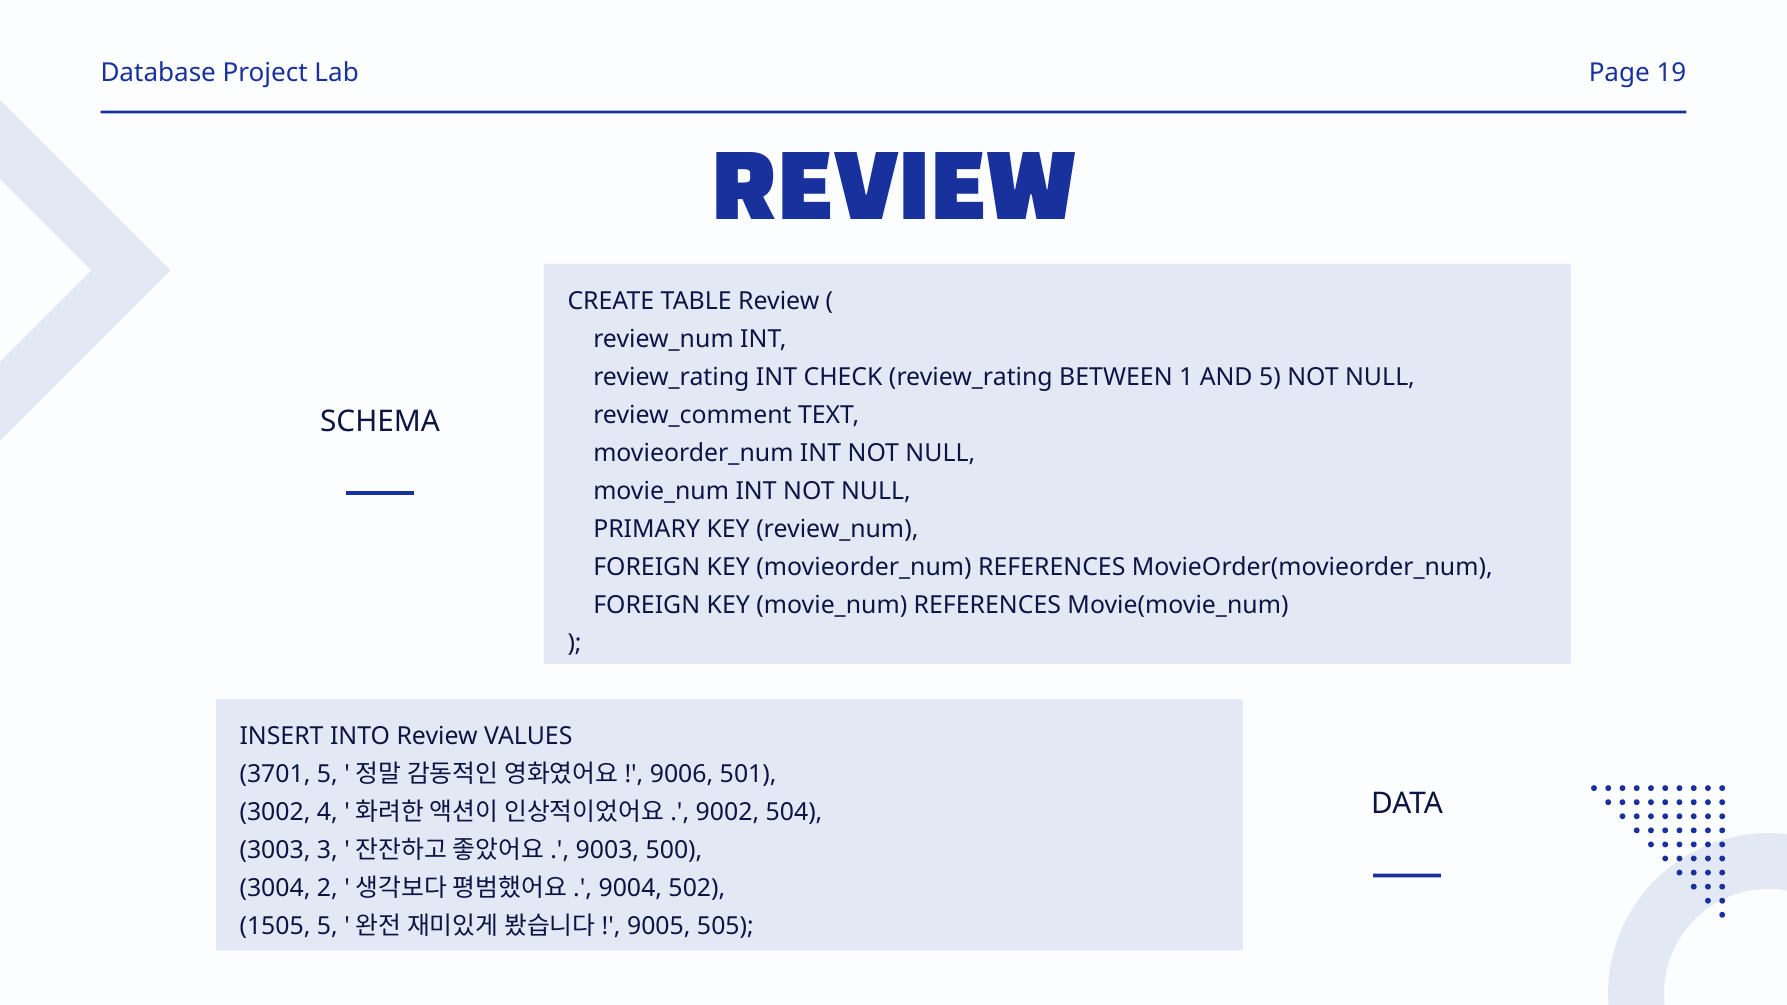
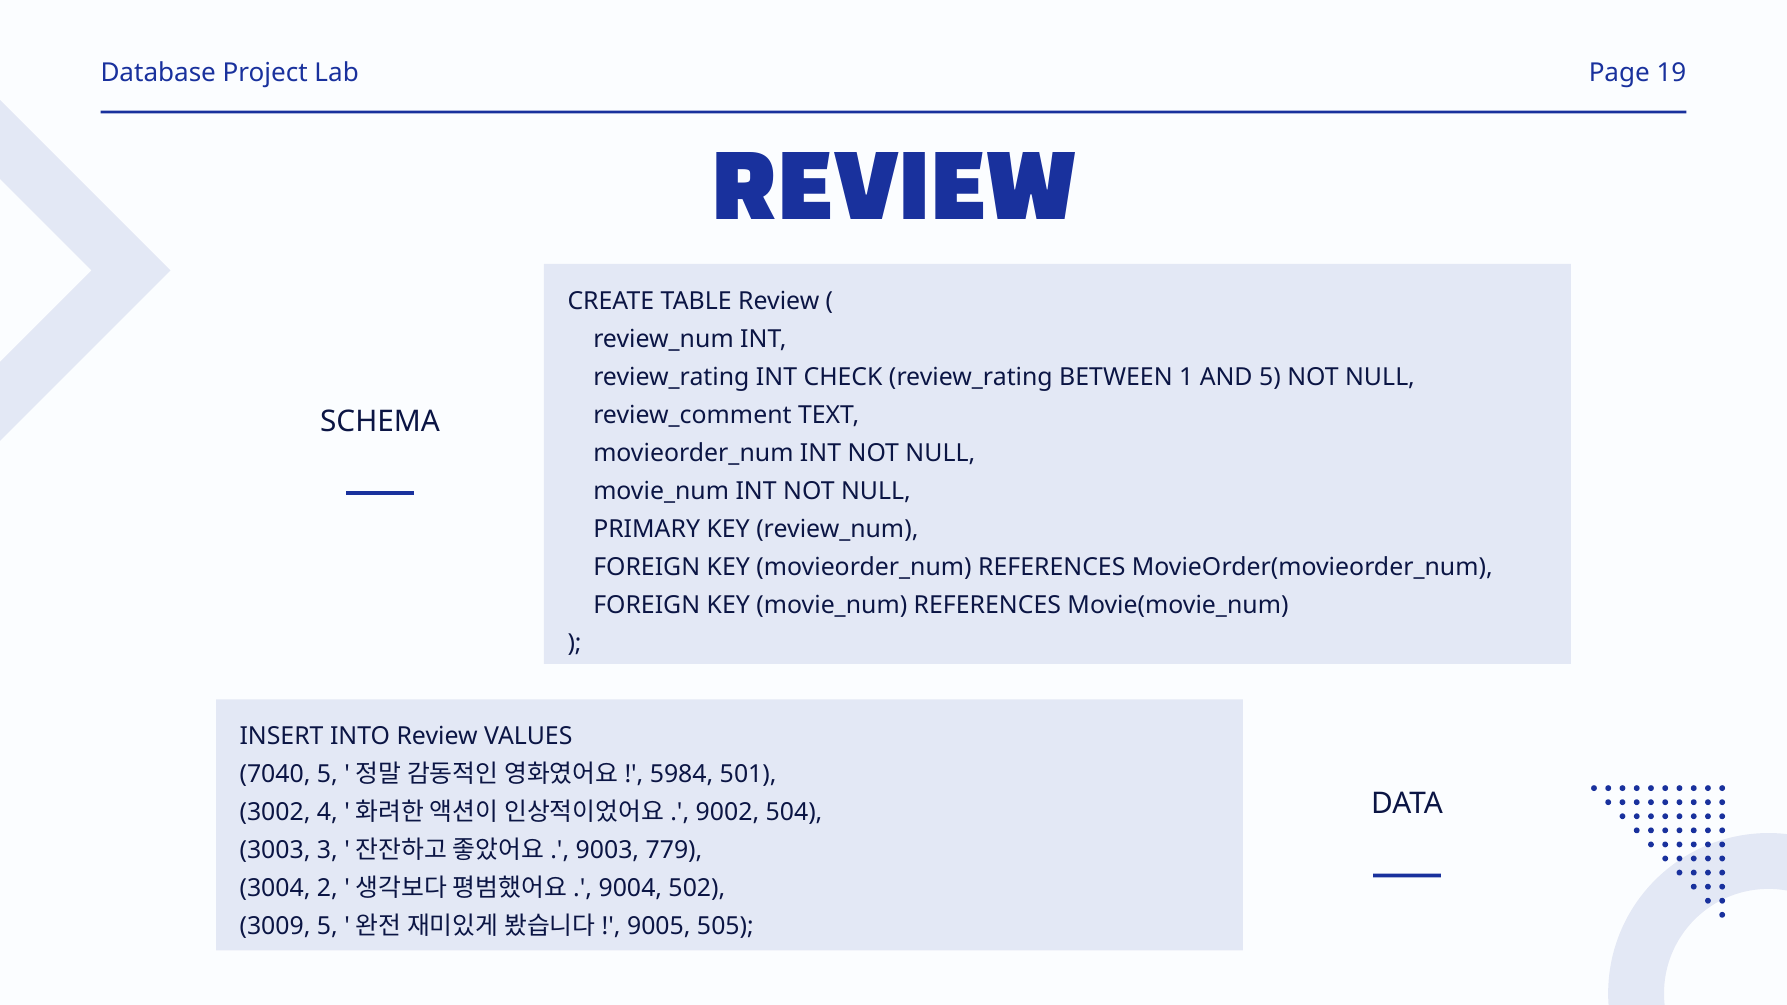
3701: 3701 -> 7040 (275, 775)
9006: 9006 -> 5984 (682, 775)
500: 500 -> 779 (674, 851)
1505: 1505 -> 3009 (275, 927)
